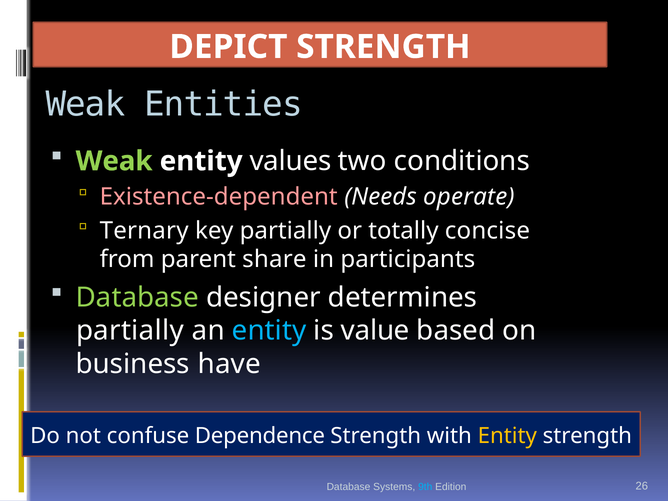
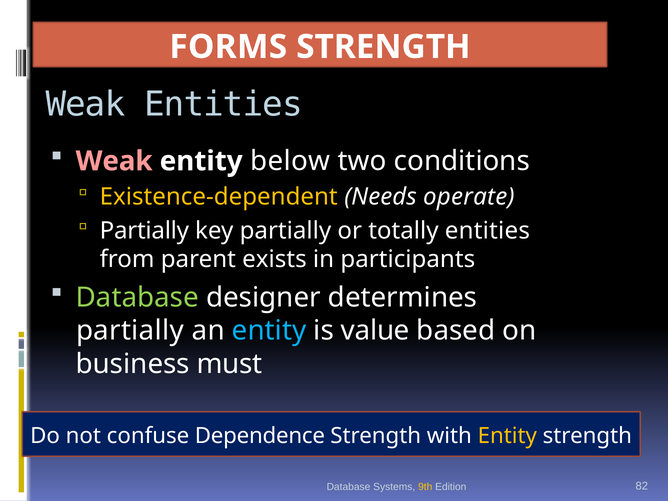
DEPICT: DEPICT -> FORMS (228, 47)
Weak colour: light green -> pink (114, 161)
values: values -> below (290, 161)
Existence-dependent colour: pink -> yellow (219, 197)
Ternary: Ternary -> Partially (144, 231)
totally concise: concise -> entities (487, 231)
share: share -> exists (274, 260)
have: have -> must (230, 364)
9th colour: light blue -> yellow (425, 487)
26: 26 -> 82 (642, 486)
